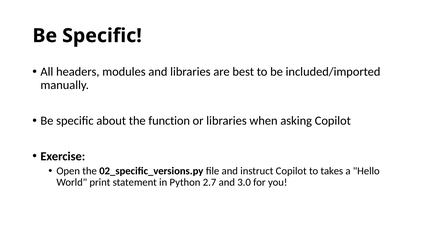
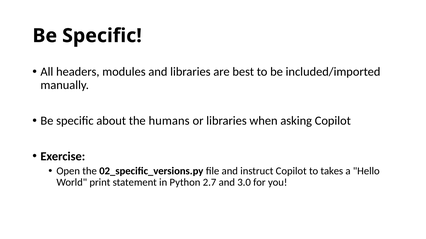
function: function -> humans (169, 121)
